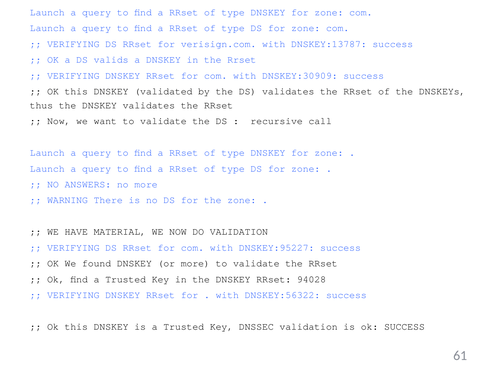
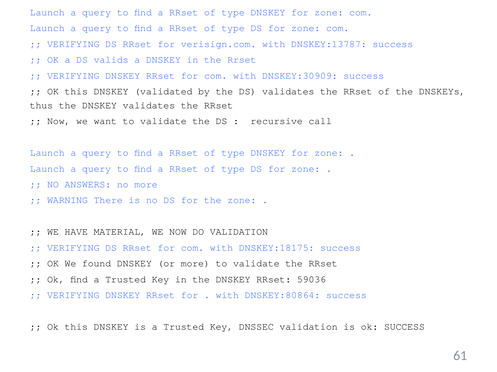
DNSKEY:95227: DNSKEY:95227 -> DNSKEY:18175 (277, 248)
94028: 94028 -> 59036 (311, 280)
DNSKEY:56322: DNSKEY:56322 -> DNSKEY:80864 (282, 296)
